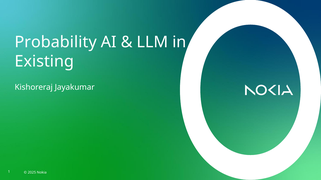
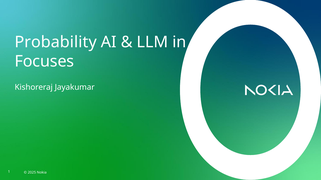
Existing: Existing -> Focuses (44, 62)
